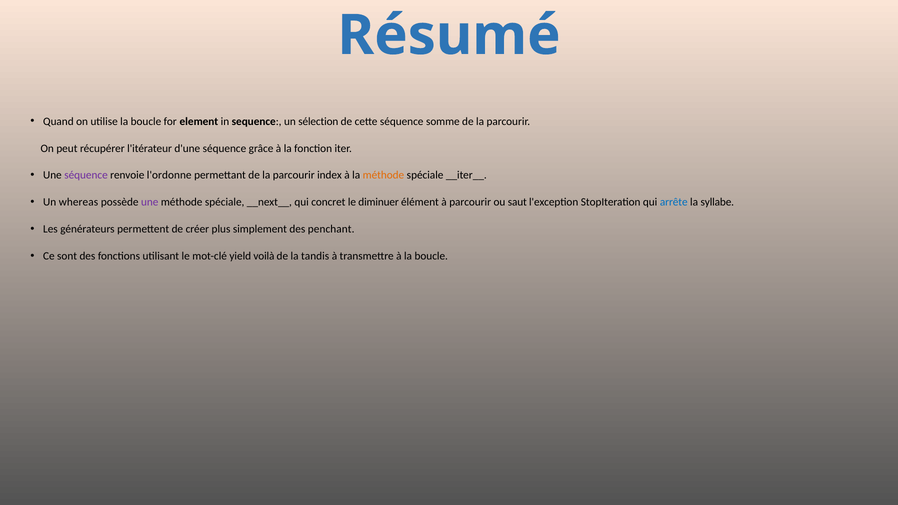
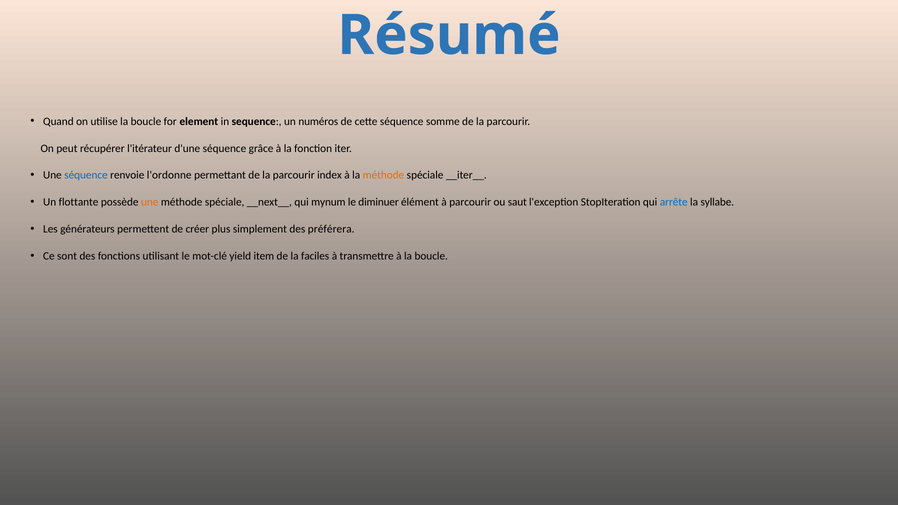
sélection: sélection -> numéros (318, 121)
séquence colour: purple -> blue (86, 175)
whereas: whereas -> flottante (79, 202)
une colour: purple -> orange (150, 202)
concret: concret -> mynum (328, 202)
penchant: penchant -> préférera (331, 229)
voilà: voilà -> item (264, 256)
tandis: tandis -> faciles (315, 256)
